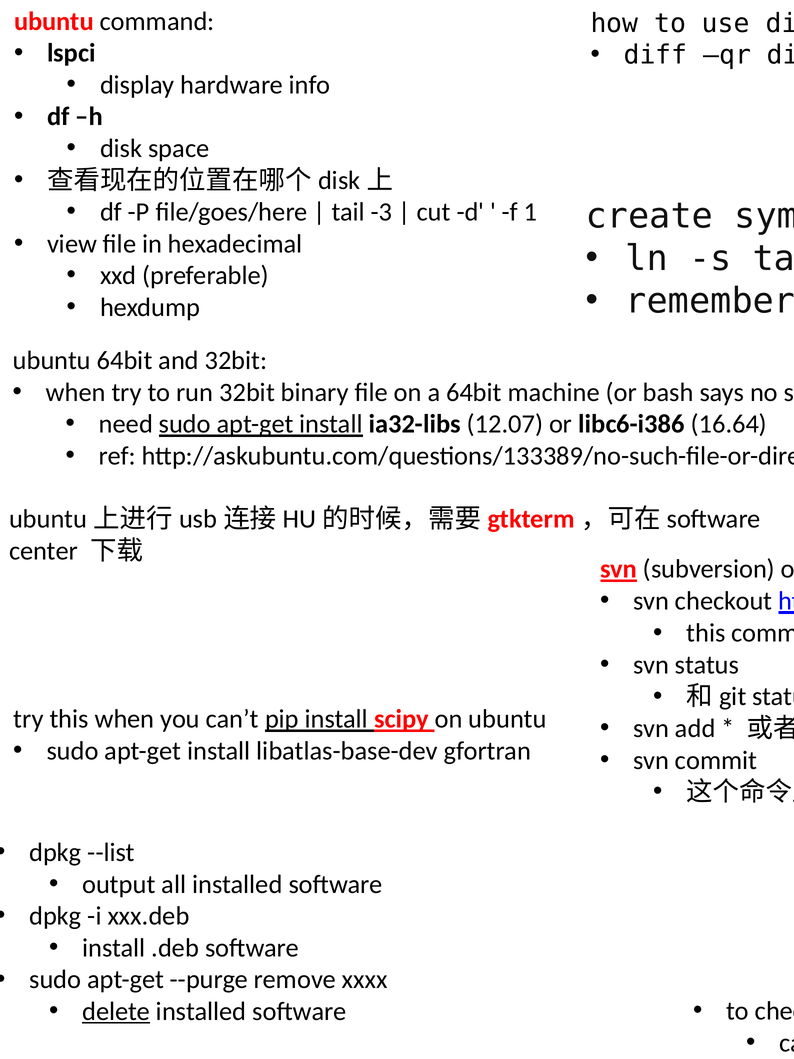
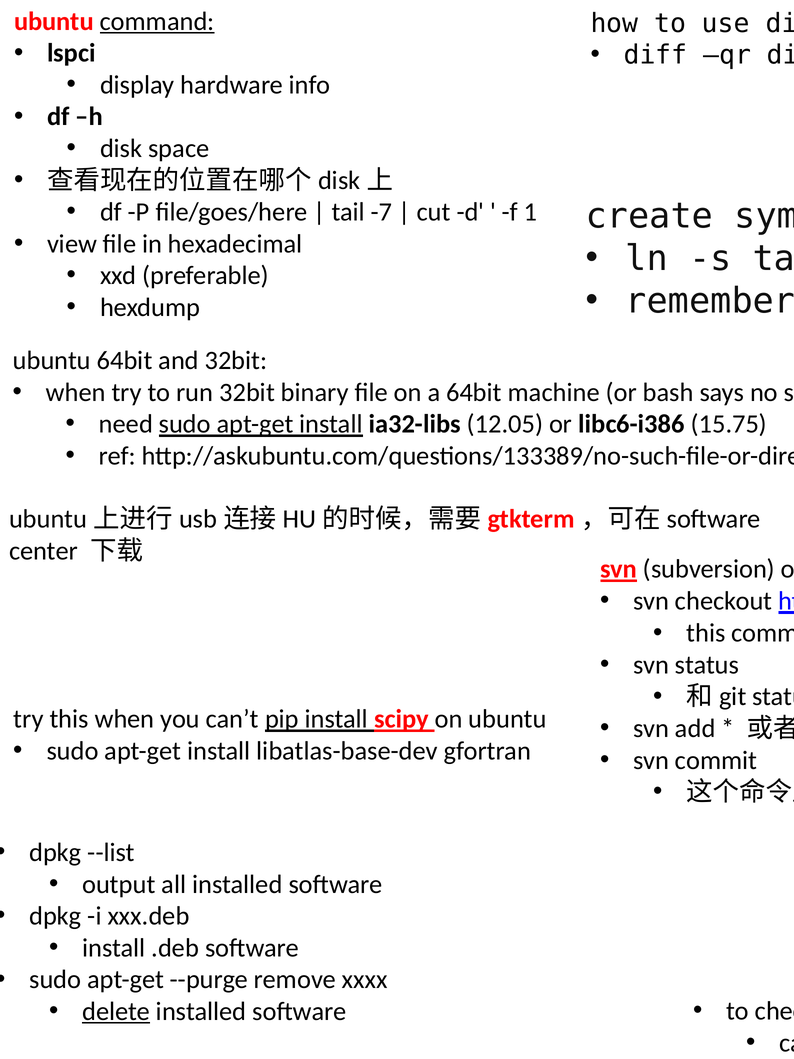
command underline: none -> present (157, 21)
-3: -3 -> -7 (382, 212)
12.07: 12.07 -> 12.05 (505, 424)
16.64: 16.64 -> 15.75 (729, 424)
